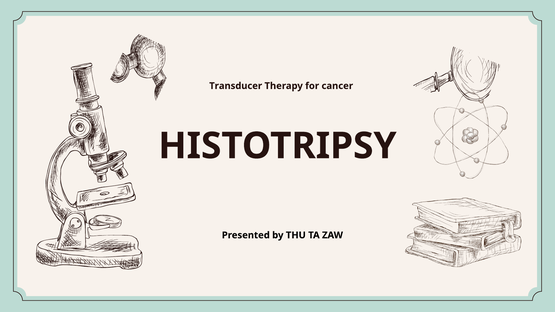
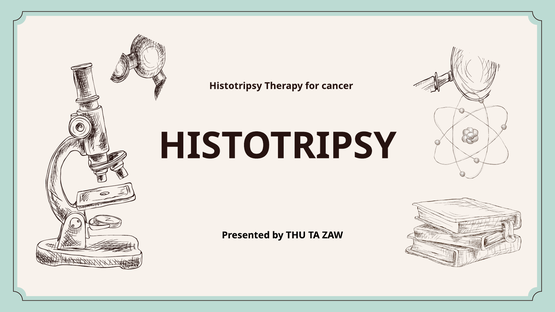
Transducer: Transducer -> Histotripsy (236, 86)
